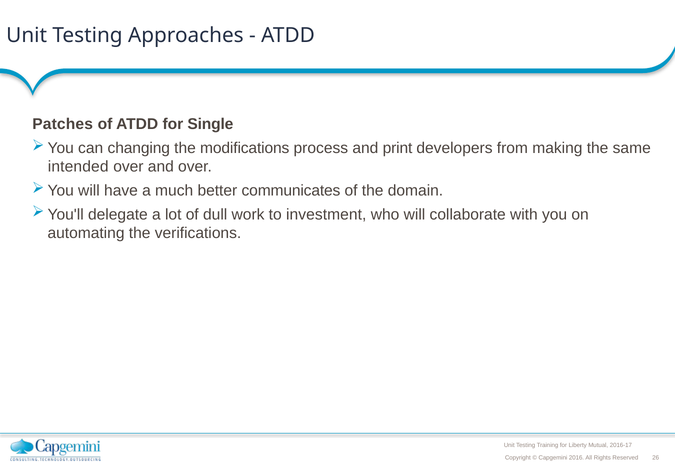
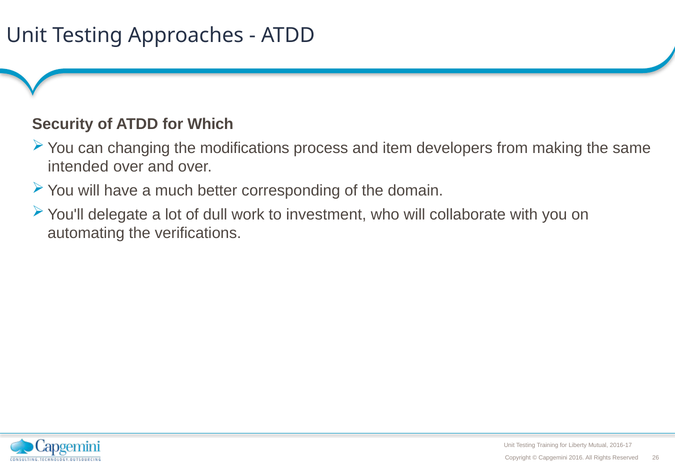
Patches: Patches -> Security (63, 124)
Single: Single -> Which (210, 124)
print: print -> item (397, 148)
communicates: communicates -> corresponding (291, 191)
